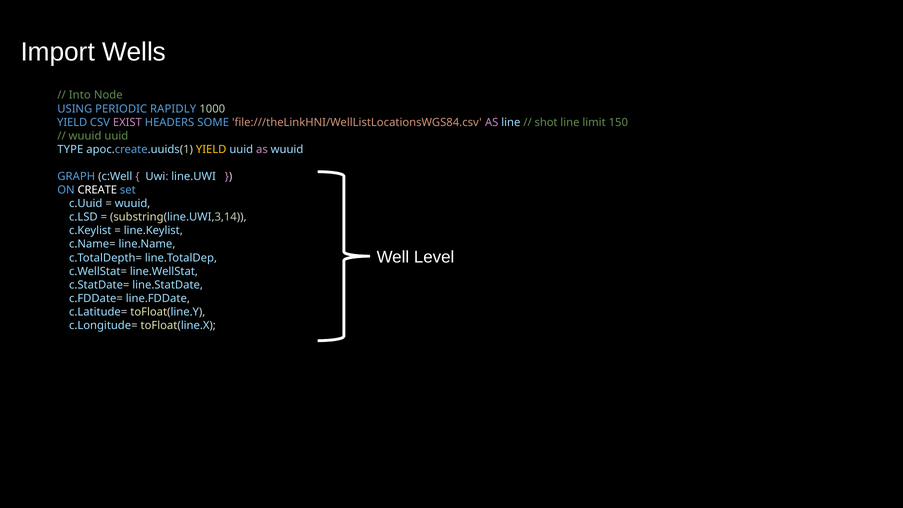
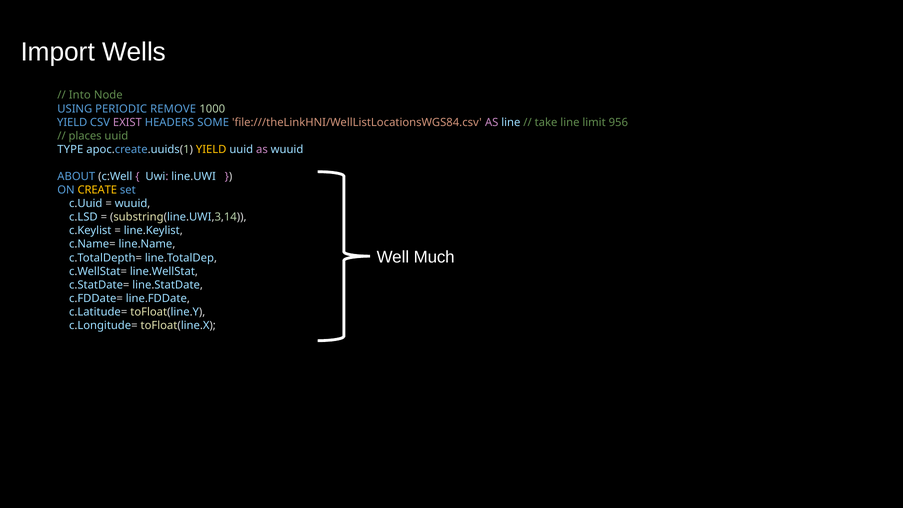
RAPIDLY: RAPIDLY -> REMOVE (173, 109)
shot: shot -> take (546, 122)
150: 150 -> 956 (618, 122)
wuuid: wuuid -> places (85, 136)
GRAPH: GRAPH -> ABOUT (76, 176)
CREATE colour: white -> yellow (97, 190)
Level: Level -> Much (434, 257)
